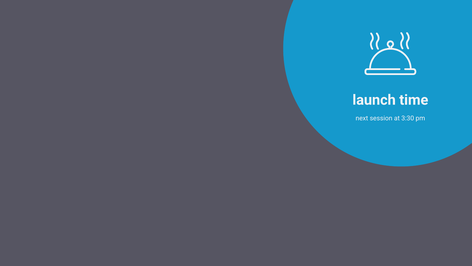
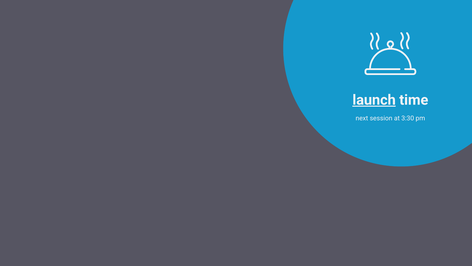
launch underline: none -> present (374, 100)
